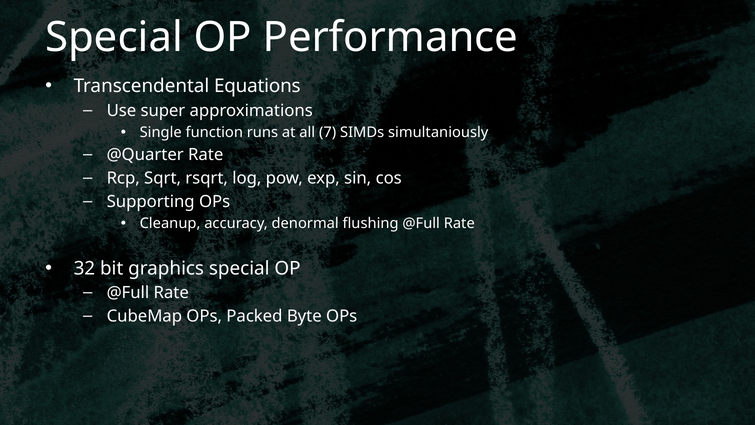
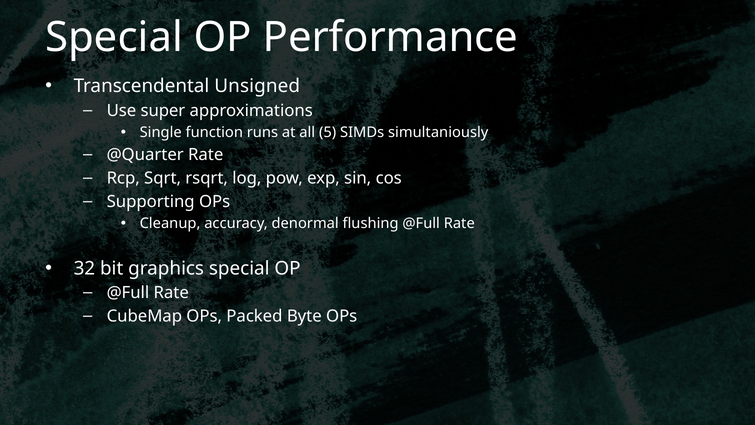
Equations: Equations -> Unsigned (257, 86)
7: 7 -> 5 (328, 132)
